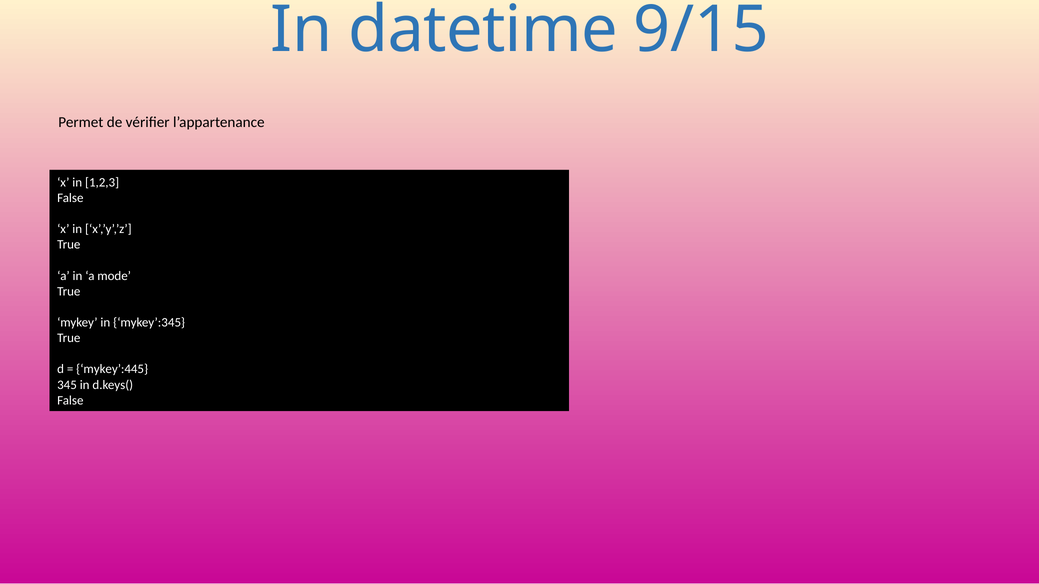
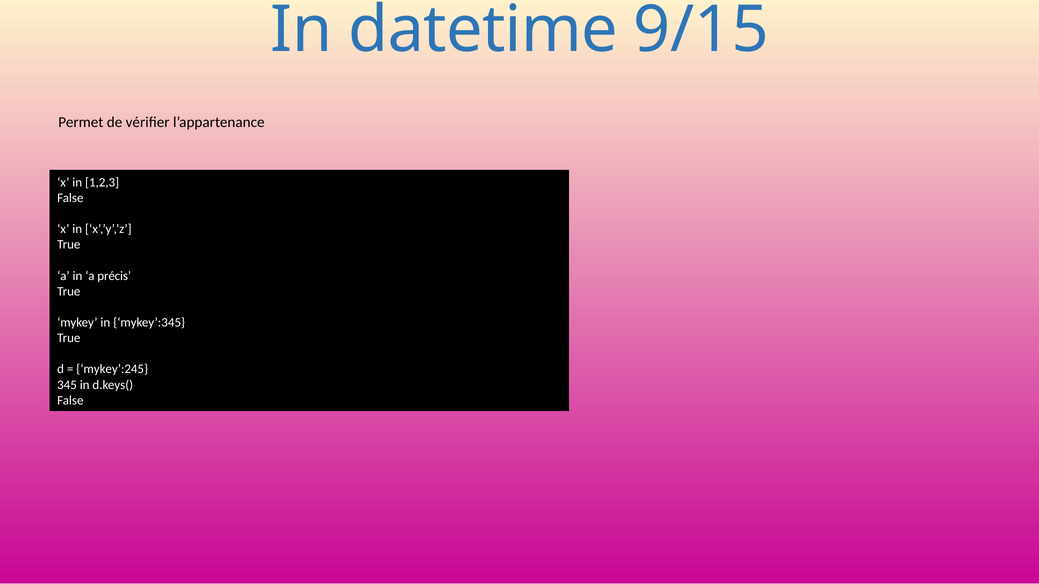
mode: mode -> précis (114, 276)
mykey’:445: mykey’:445 -> mykey’:245 (112, 369)
